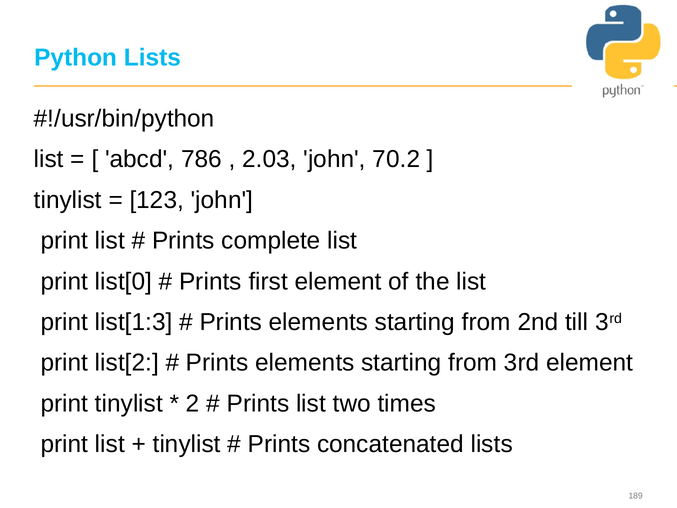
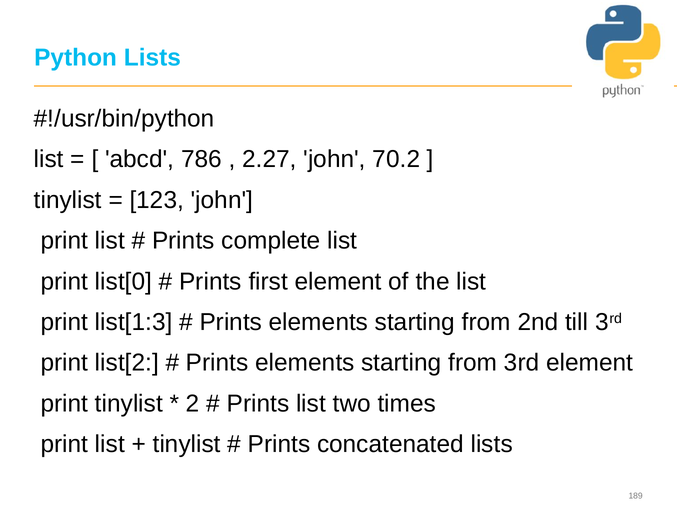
2.03: 2.03 -> 2.27 (269, 159)
